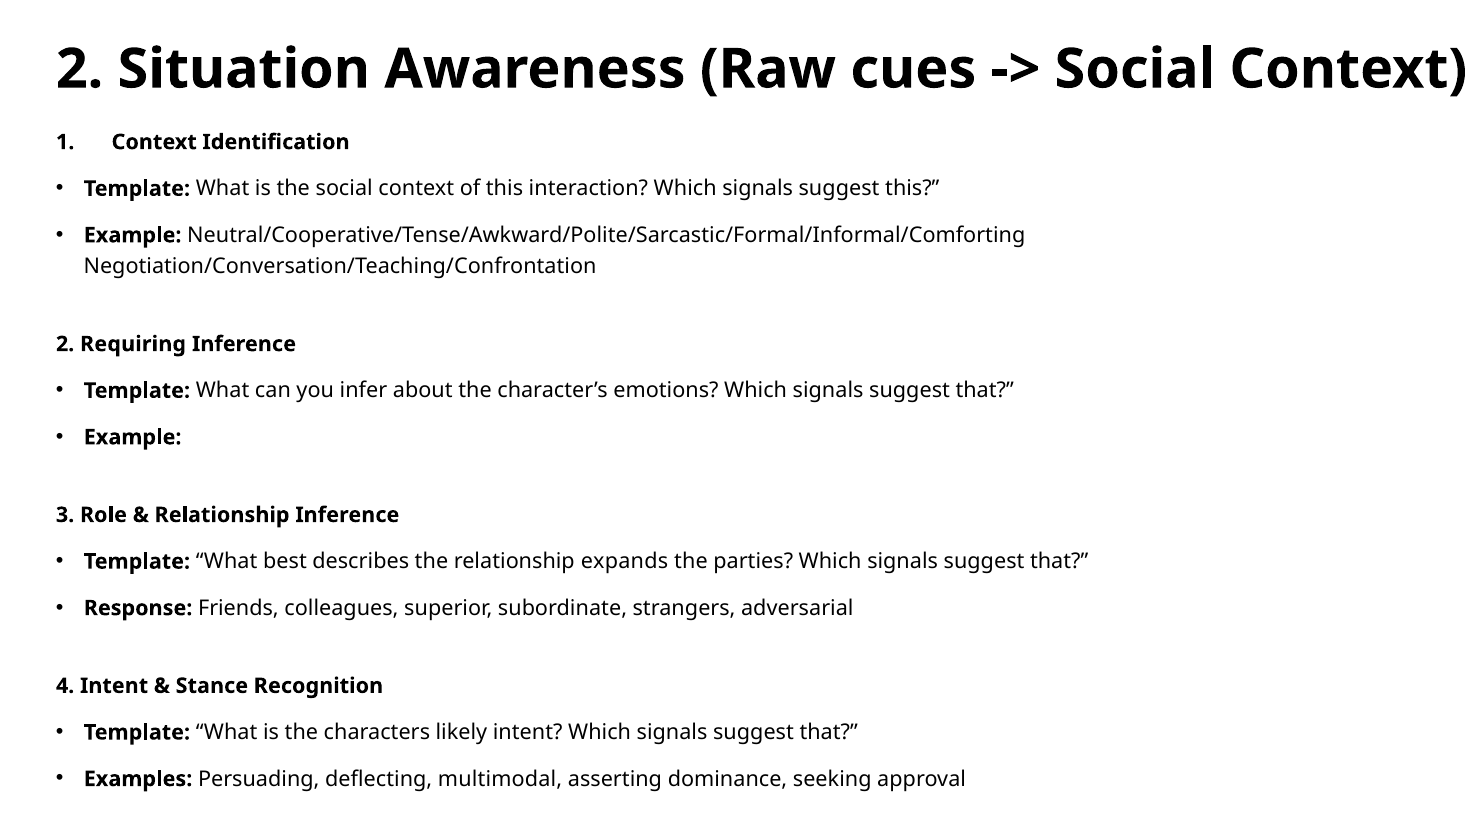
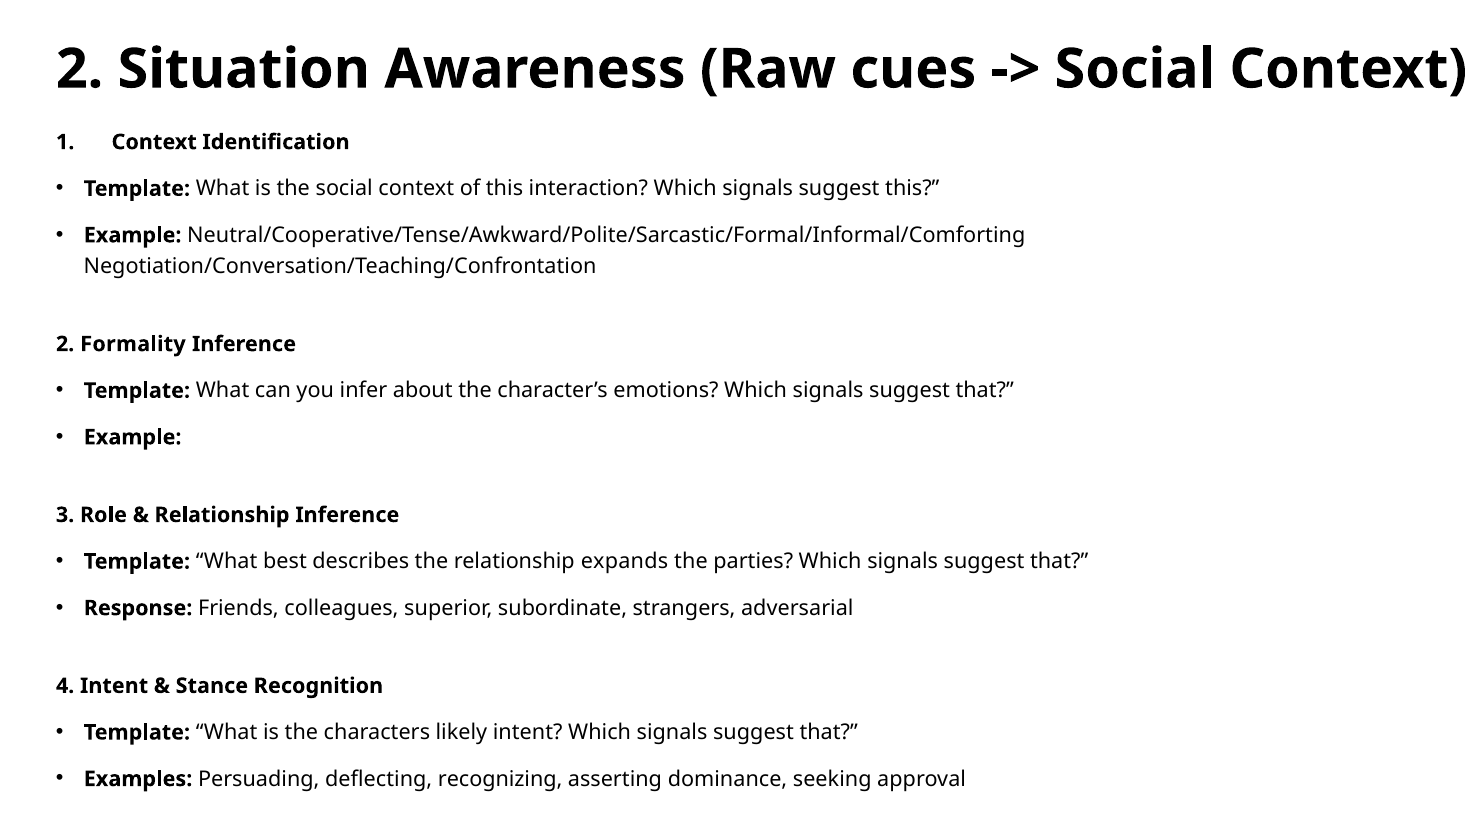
Requiring: Requiring -> Formality (133, 344)
multimodal: multimodal -> recognizing (500, 779)
